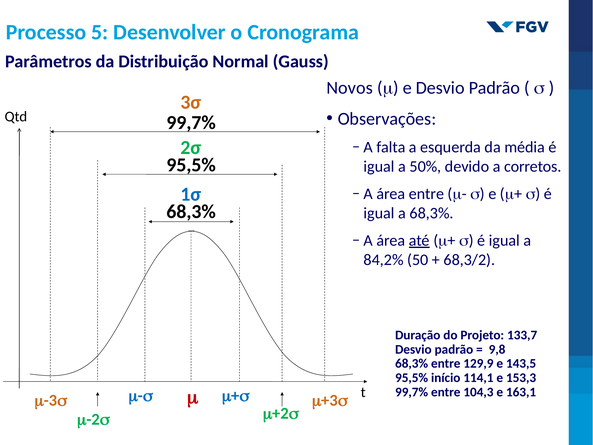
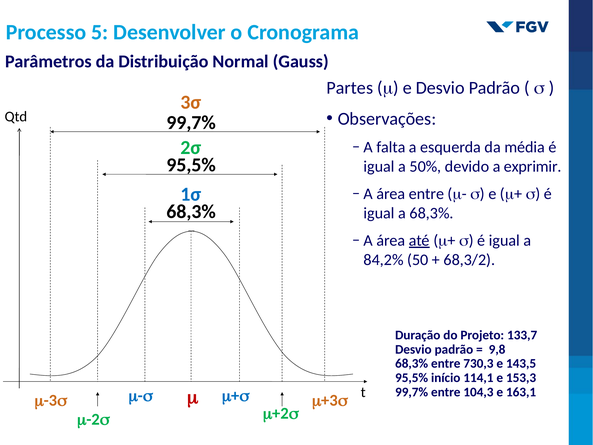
Novos: Novos -> Partes (350, 88)
corretos: corretos -> exprimir (533, 166)
129,9: 129,9 -> 730,3 (478, 363)
